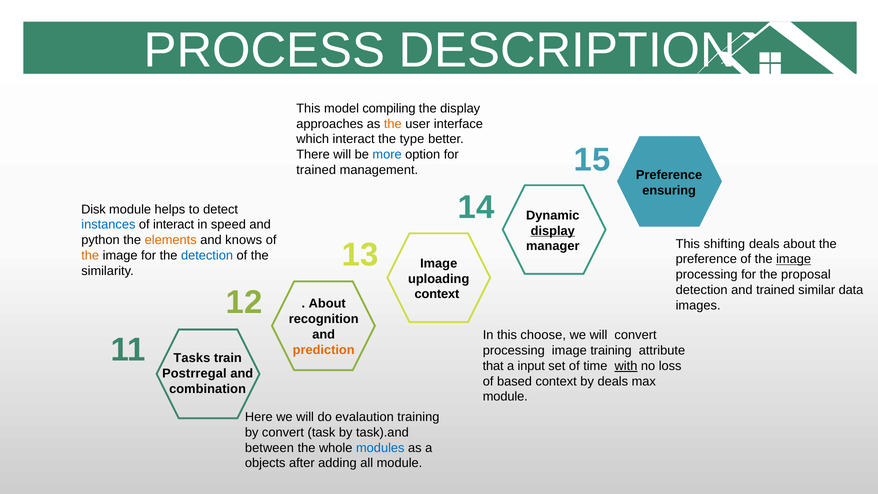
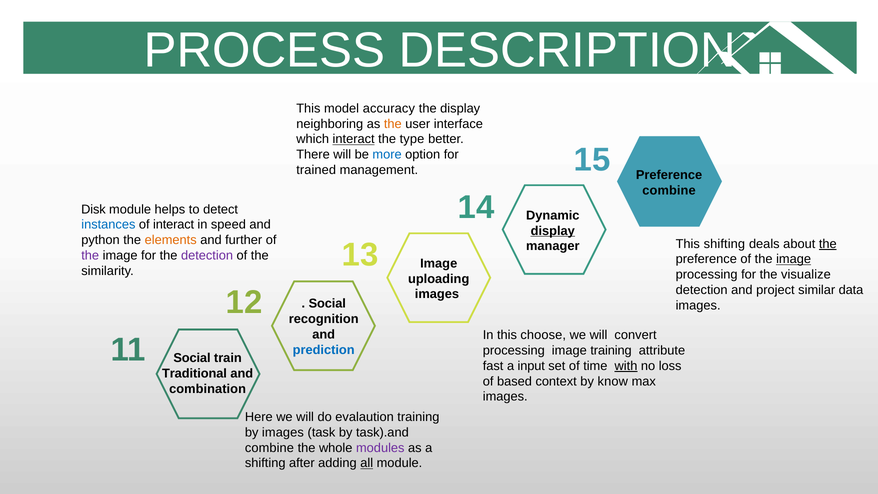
compiling: compiling -> accuracy (389, 108)
approaches: approaches -> neighboring (330, 124)
interact underline: none -> present (354, 139)
ensuring: ensuring -> combine (669, 190)
knows: knows -> further (244, 240)
the underline: none -> present (828, 244)
the colour: orange -> purple (90, 255)
detection colour: blue -> purple (207, 255)
proposal: proposal -> visualize (806, 275)
and trained: trained -> project (775, 290)
context: context -> images (437, 294)
About: About -> Social (327, 304)
prediction colour: orange -> blue (324, 350)
Tasks: Tasks -> Social (192, 358)
that: that -> fast (493, 366)
Postrregal: Postrregal -> Traditional (194, 373)
by deals: deals -> know (613, 381)
module: module -> images (505, 397)
by convert: convert -> images (283, 432)
between: between -> combine (269, 448)
modules colour: blue -> purple (380, 448)
objects: objects -> shifting (265, 463)
all underline: none -> present (367, 463)
